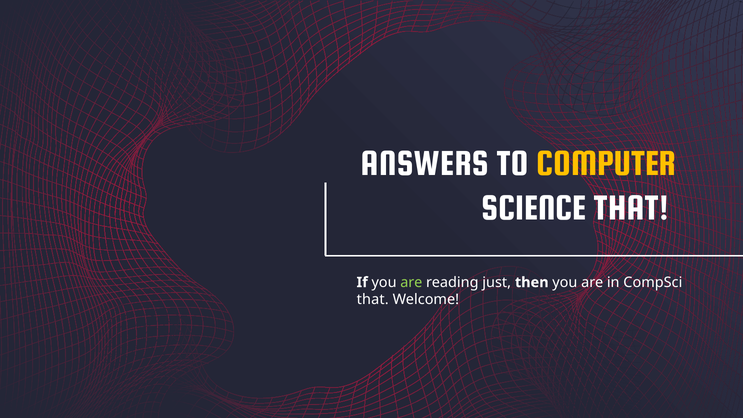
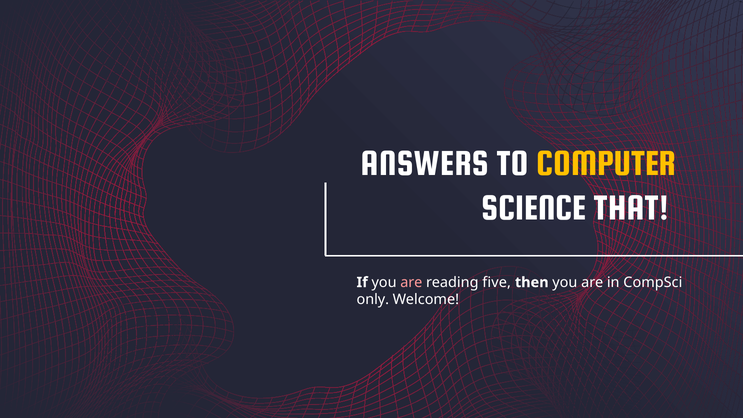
are colour: light green -> pink (411, 282)
just: just -> five (497, 282)
that: that -> only (373, 300)
